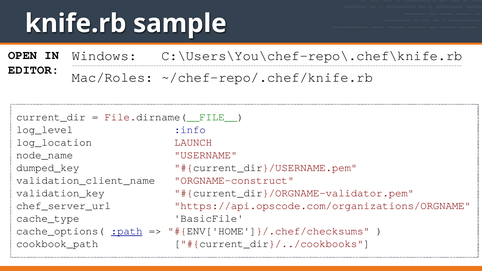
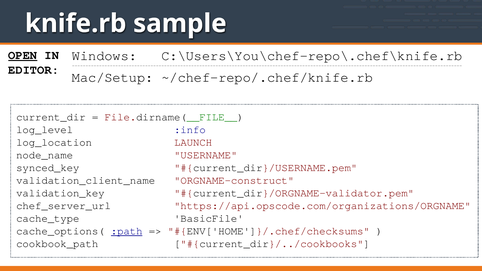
OPEN underline: none -> present (23, 55)
Mac/Roles: Mac/Roles -> Mac/Setup (113, 77)
dumped_key: dumped_key -> synced_key (48, 168)
